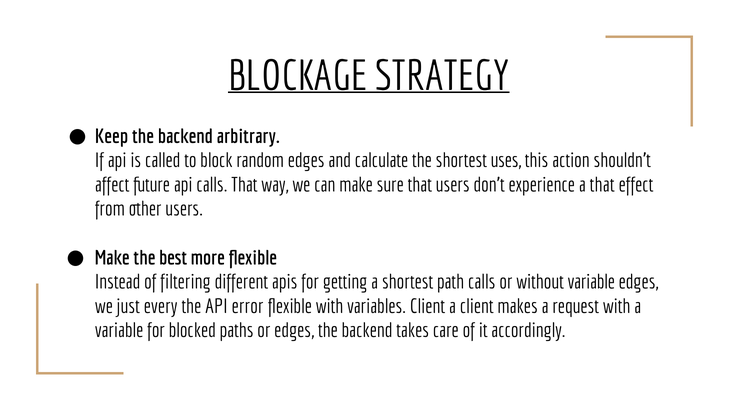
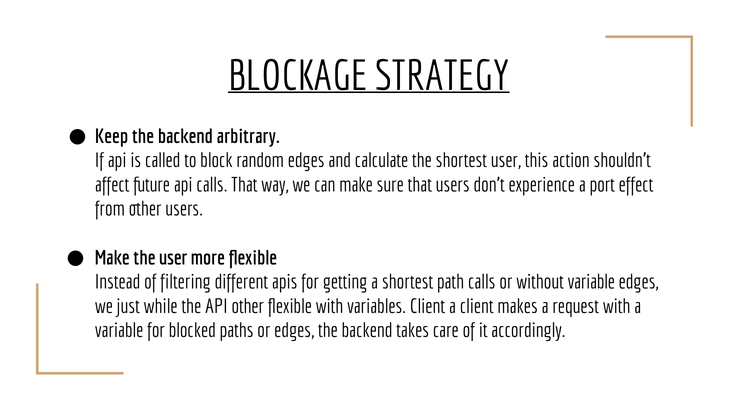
shortest uses: uses -> user (506, 161)
a that: that -> port (602, 185)
the best: best -> user (173, 258)
every: every -> while (161, 307)
API error: error -> other (248, 307)
